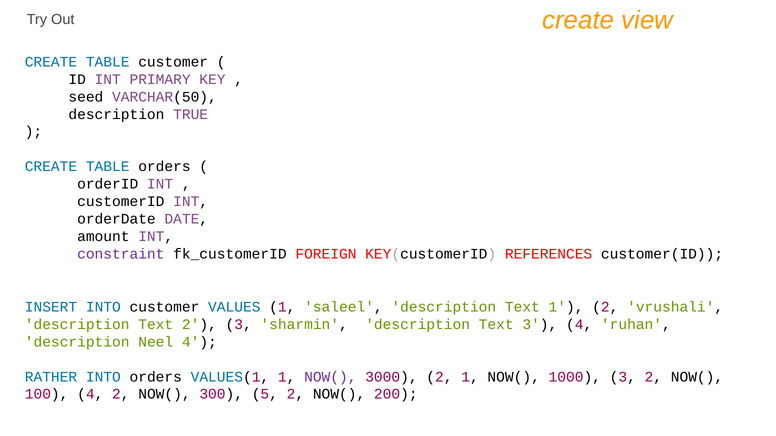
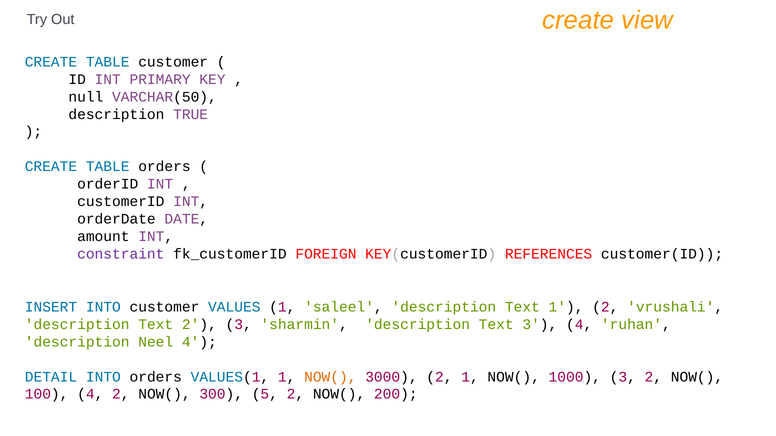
seed: seed -> null (86, 97)
RATHER: RATHER -> DETAIL (51, 377)
NOW( colour: purple -> orange (330, 377)
